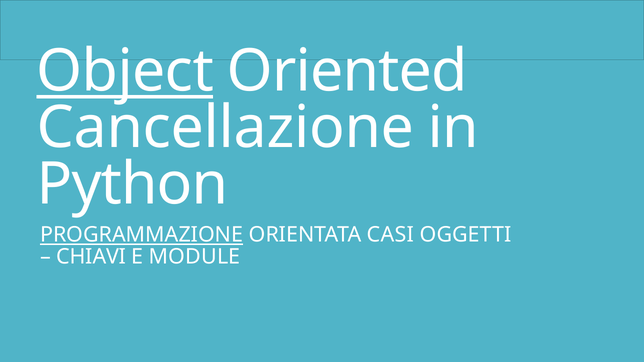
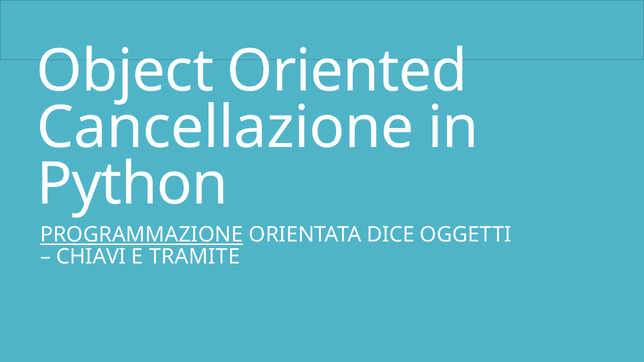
Object underline: present -> none (125, 71)
CASI: CASI -> DICE (391, 235)
MODULE: MODULE -> TRAMITE (195, 257)
